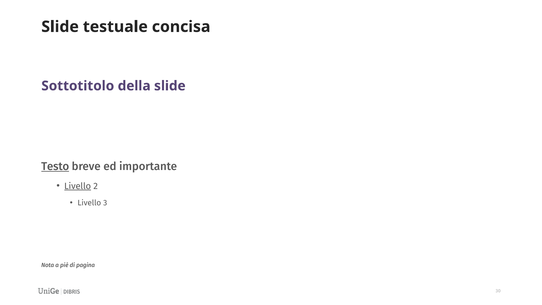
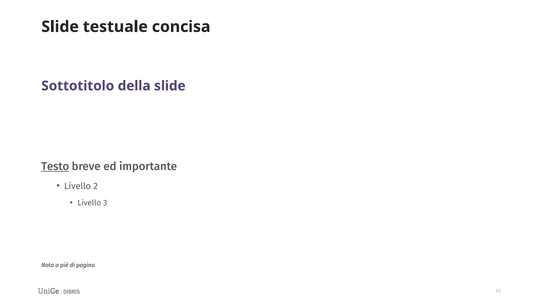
Livello underline: present -> none (78, 186)
